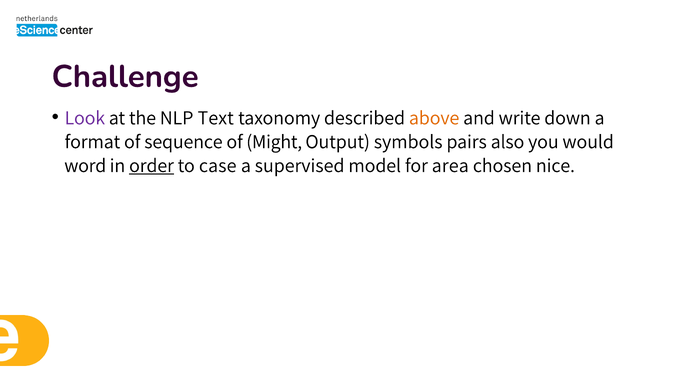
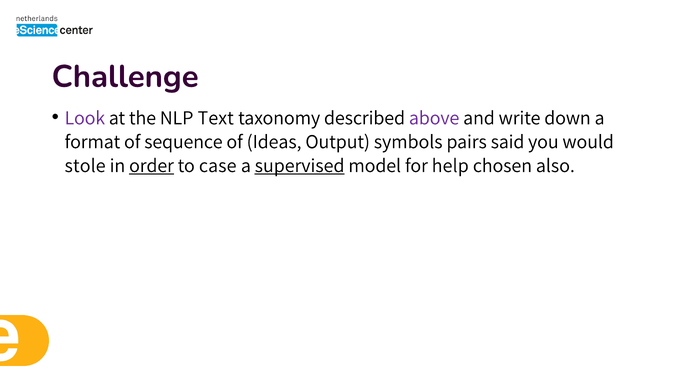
above colour: orange -> purple (434, 118)
Might: Might -> Ideas (274, 141)
also: also -> said (508, 141)
word: word -> stole (85, 165)
supervised underline: none -> present (300, 165)
area: area -> help (450, 165)
nice: nice -> also (555, 165)
